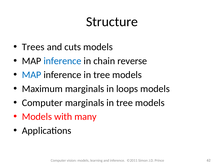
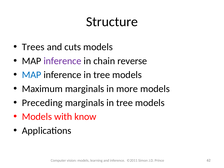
inference colour: blue -> purple (62, 61)
loops: loops -> more (127, 89)
Computer: Computer -> Preceding (42, 103)
many: many -> know (85, 117)
